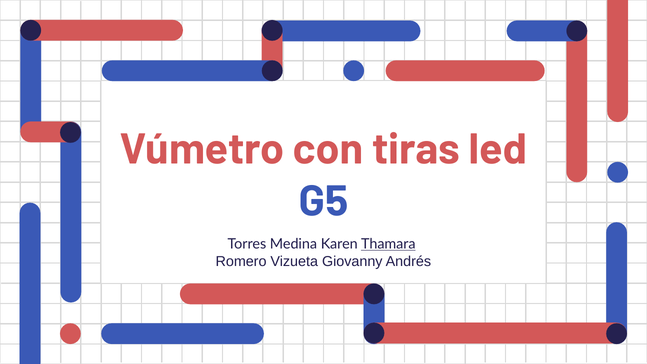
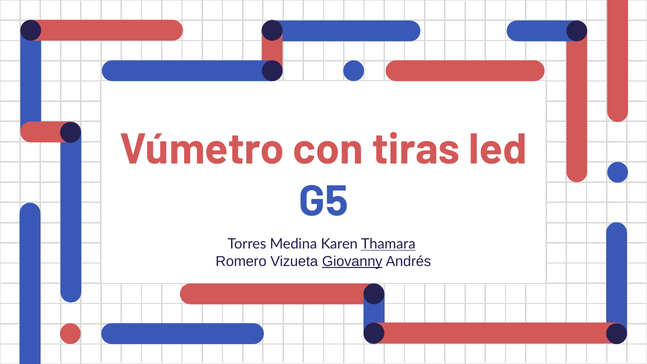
Giovanny underline: none -> present (352, 261)
